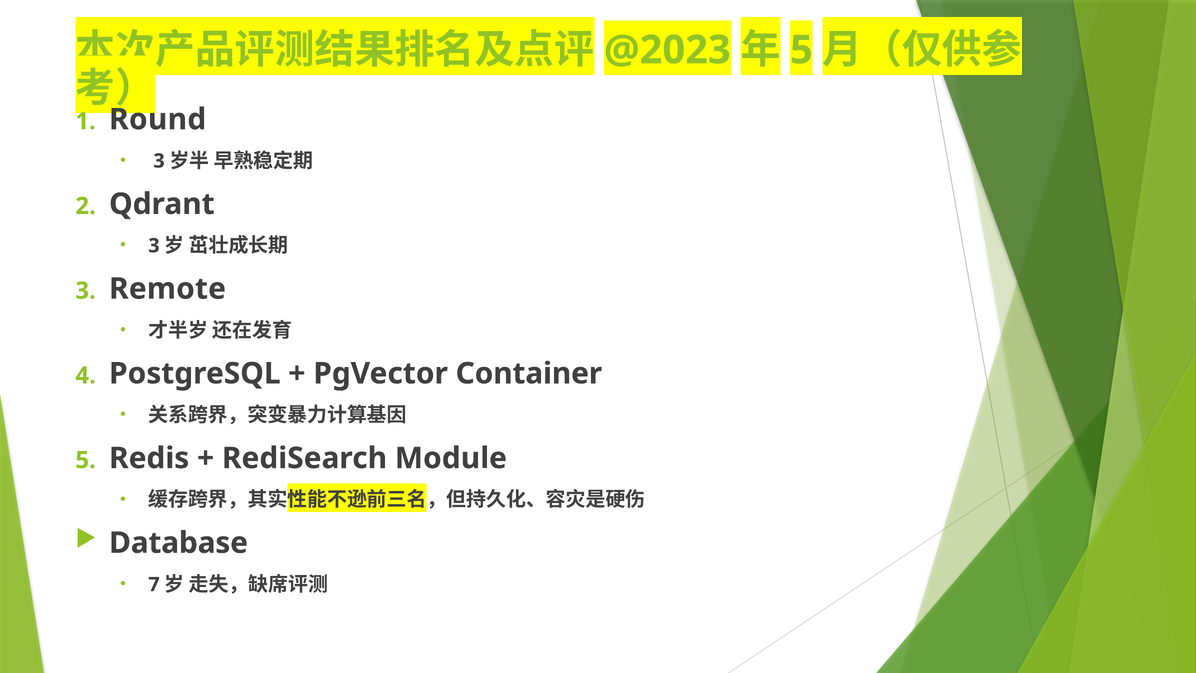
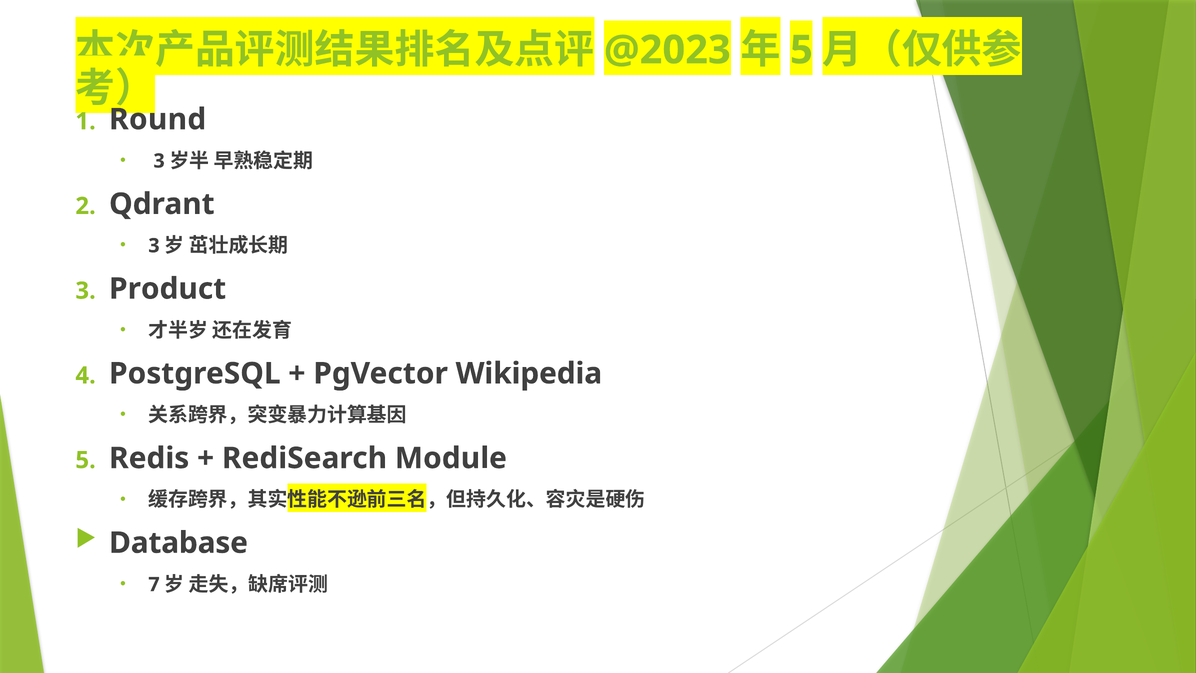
Remote: Remote -> Product (168, 289)
Container: Container -> Wikipedia (529, 373)
